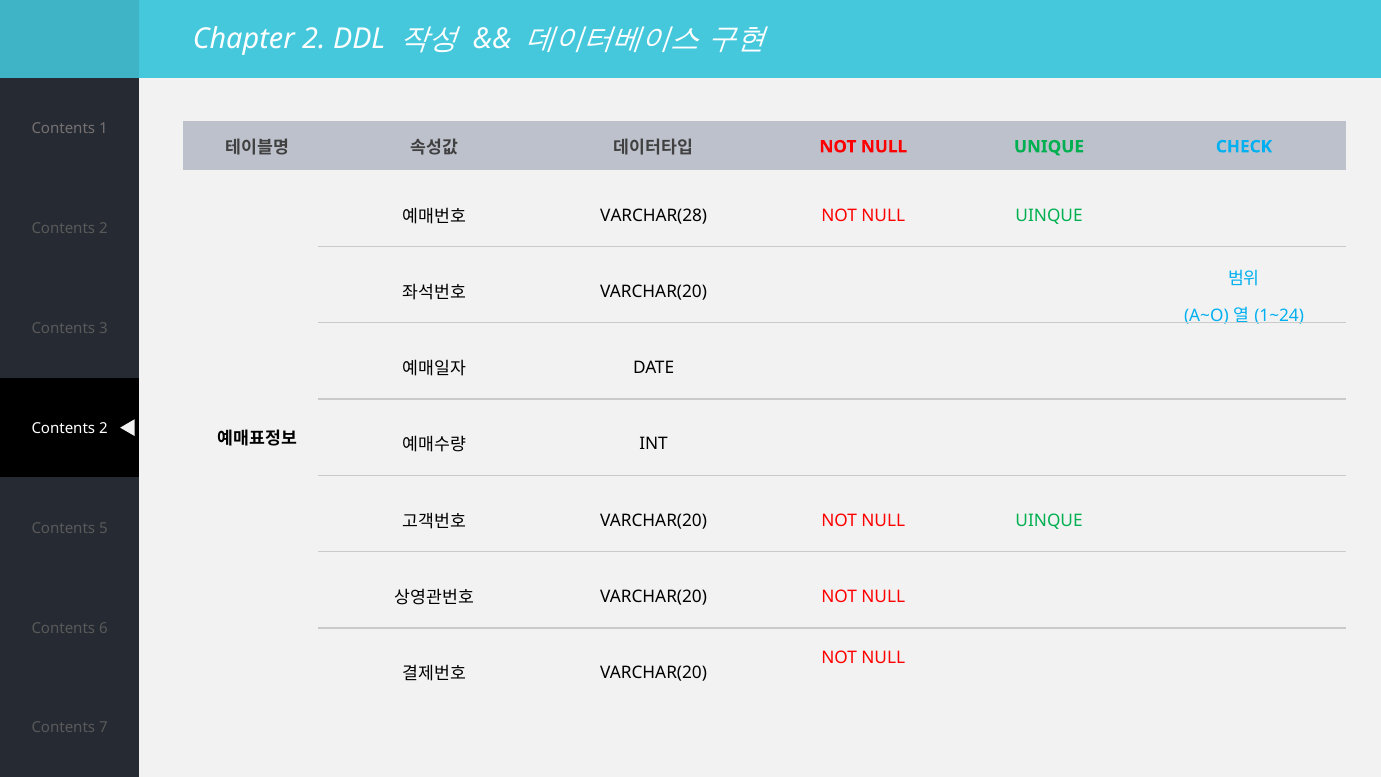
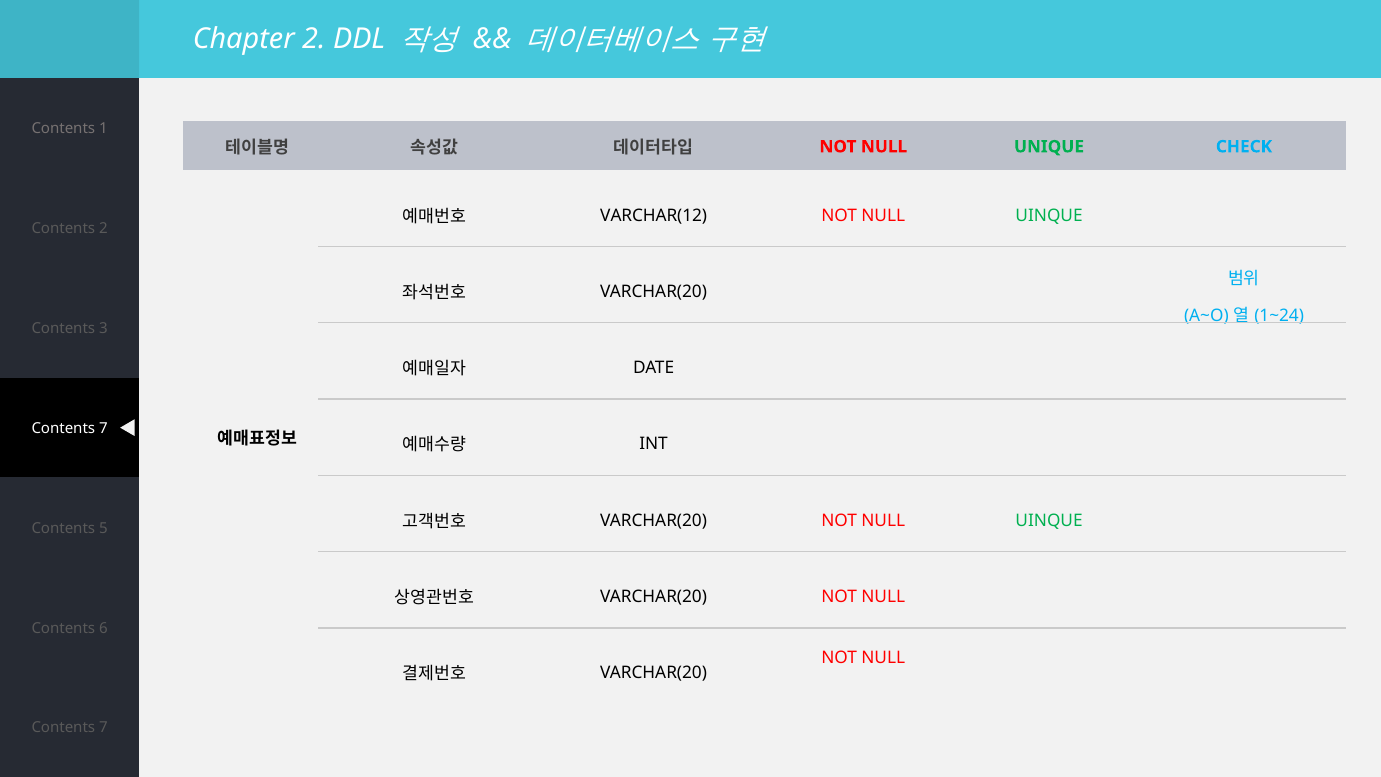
VARCHAR(28: VARCHAR(28 -> VARCHAR(12 (654, 215)
2: 2 -> 7 (103, 428)
